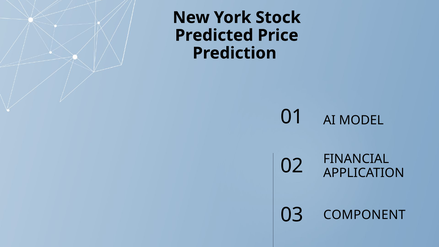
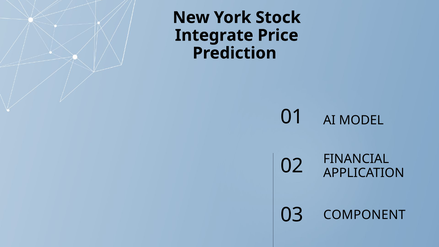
Predicted: Predicted -> Integrate (214, 35)
